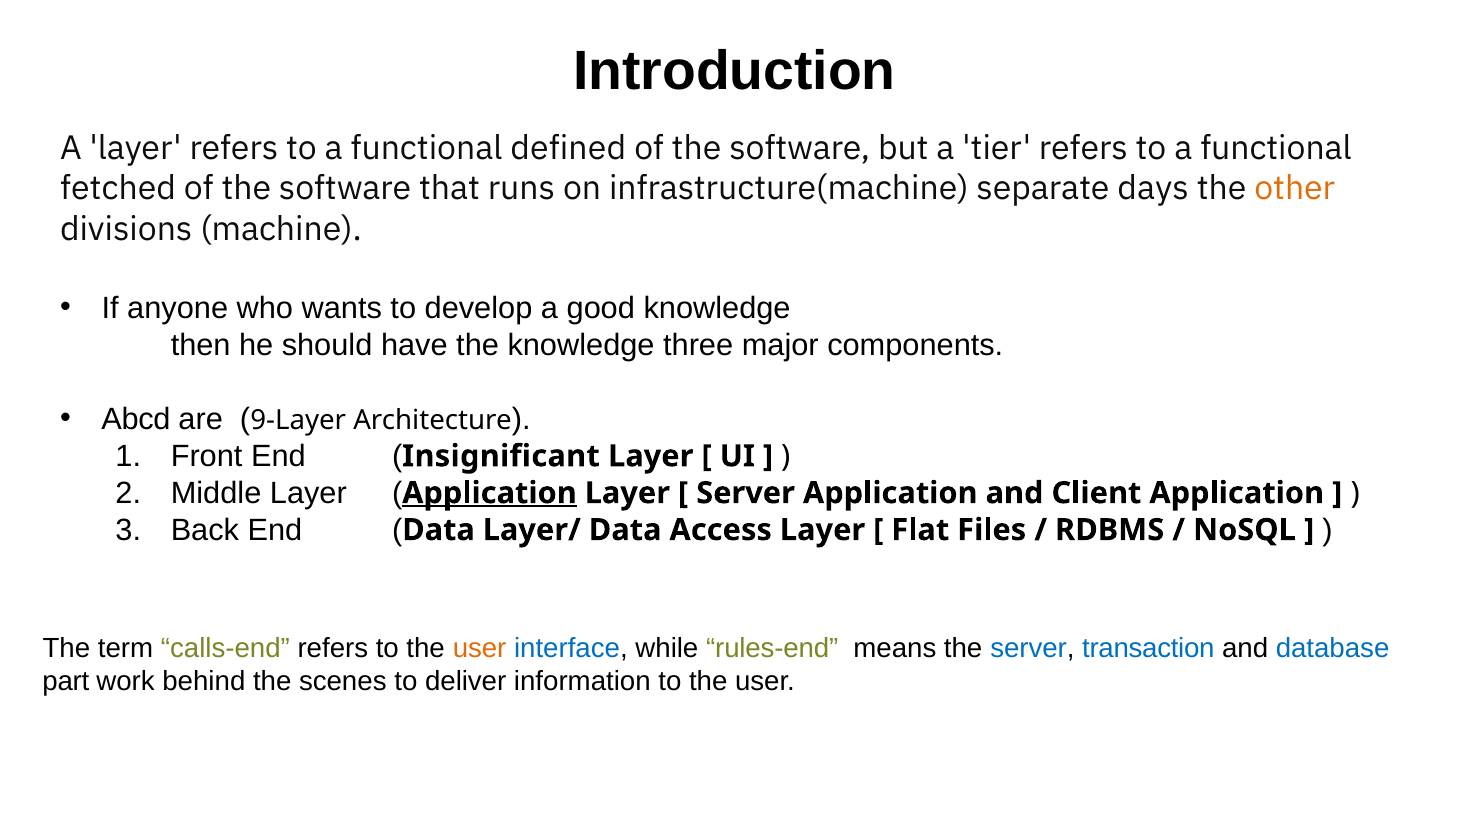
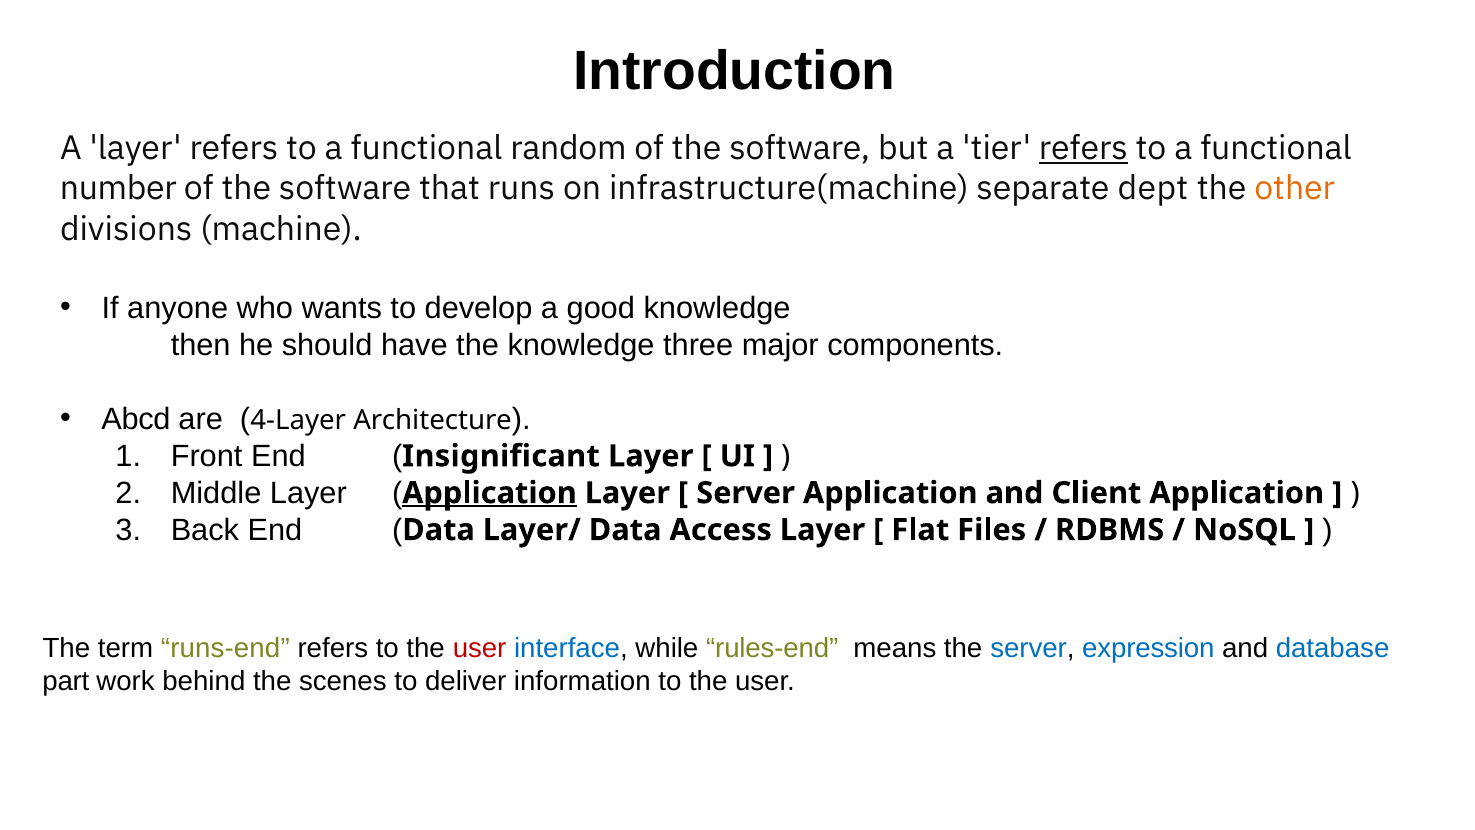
defined: defined -> random (568, 148)
refers underline: none -> present (1083, 148)
fetched: fetched -> number (118, 189)
days: days -> dept (1153, 189)
9-Layer: 9-Layer -> 4-Layer (298, 420)
calls-end: calls-end -> runs-end (225, 648)
user colour: orange -> red (480, 648)
transaction: transaction -> expression (1148, 648)
